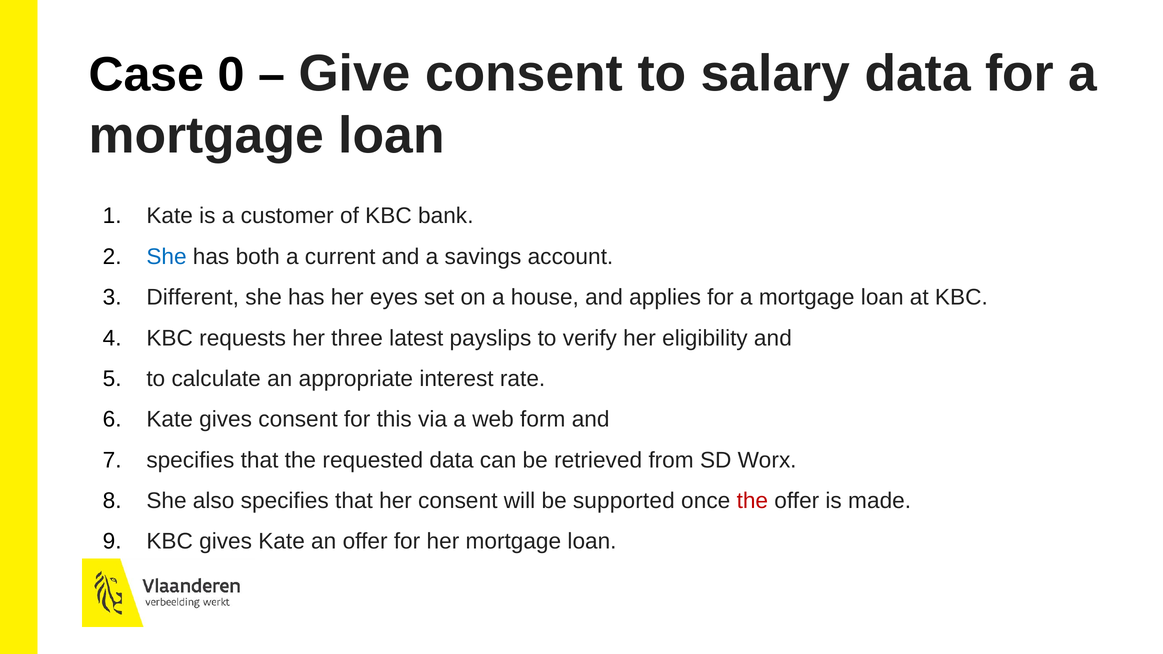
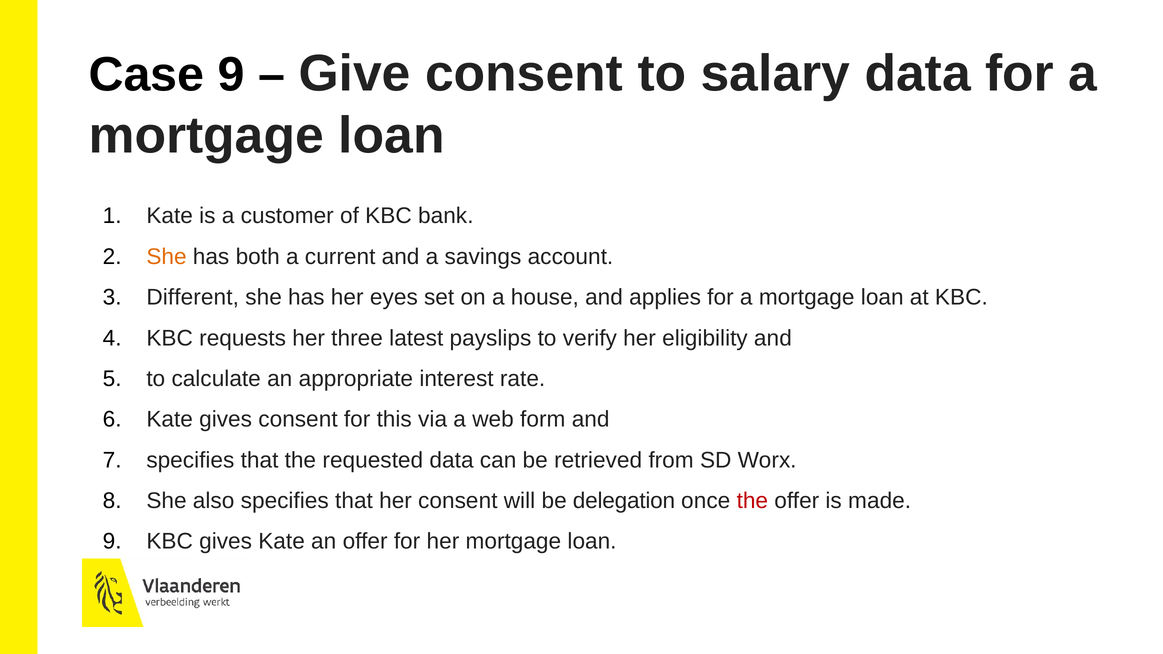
Case 0: 0 -> 9 (231, 75)
She colour: blue -> orange (166, 257)
supported: supported -> delegation (624, 501)
